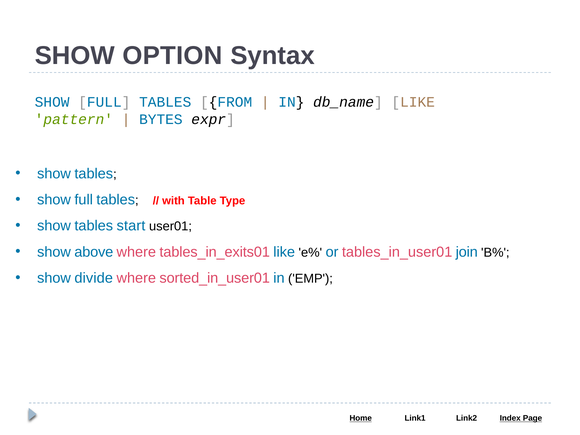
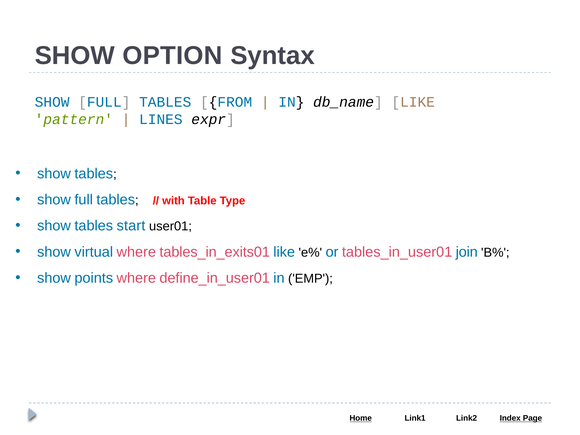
BYTES: BYTES -> LINES (161, 119)
above: above -> virtual (94, 252)
divide: divide -> points (94, 278)
sorted_in_user01: sorted_in_user01 -> define_in_user01 (215, 278)
